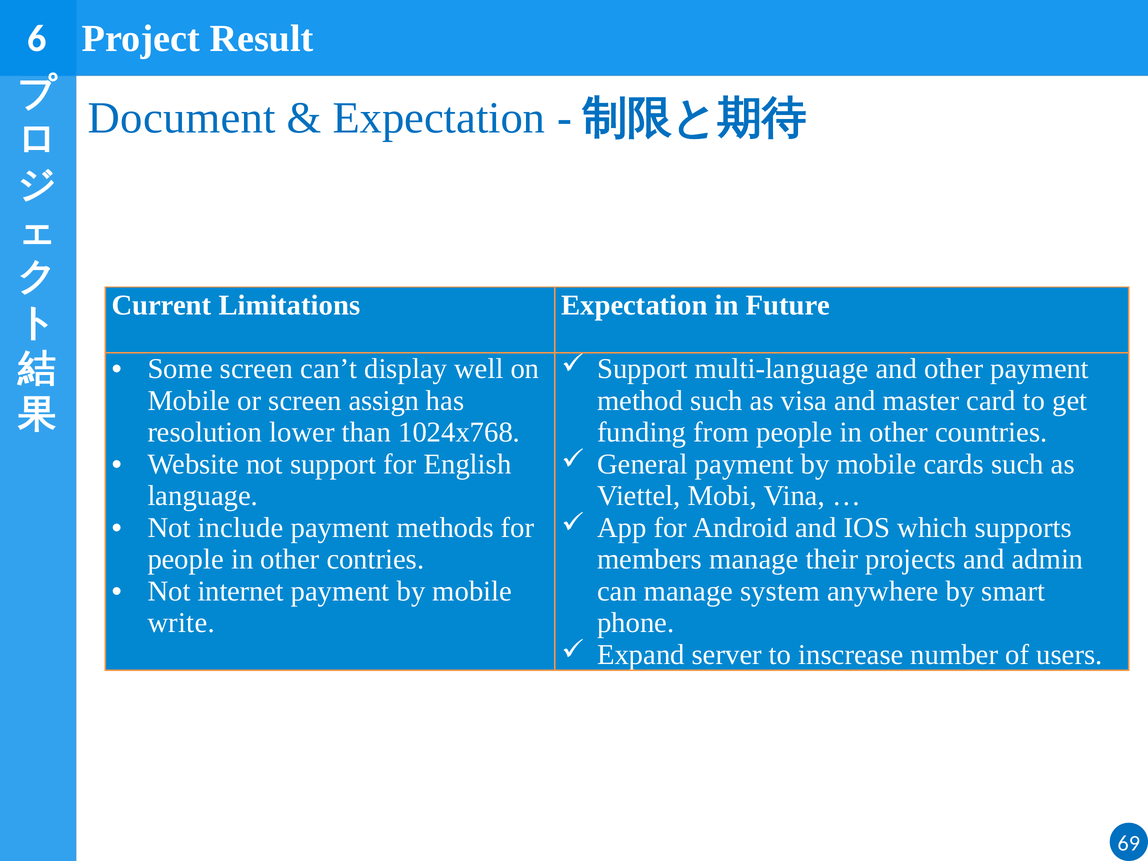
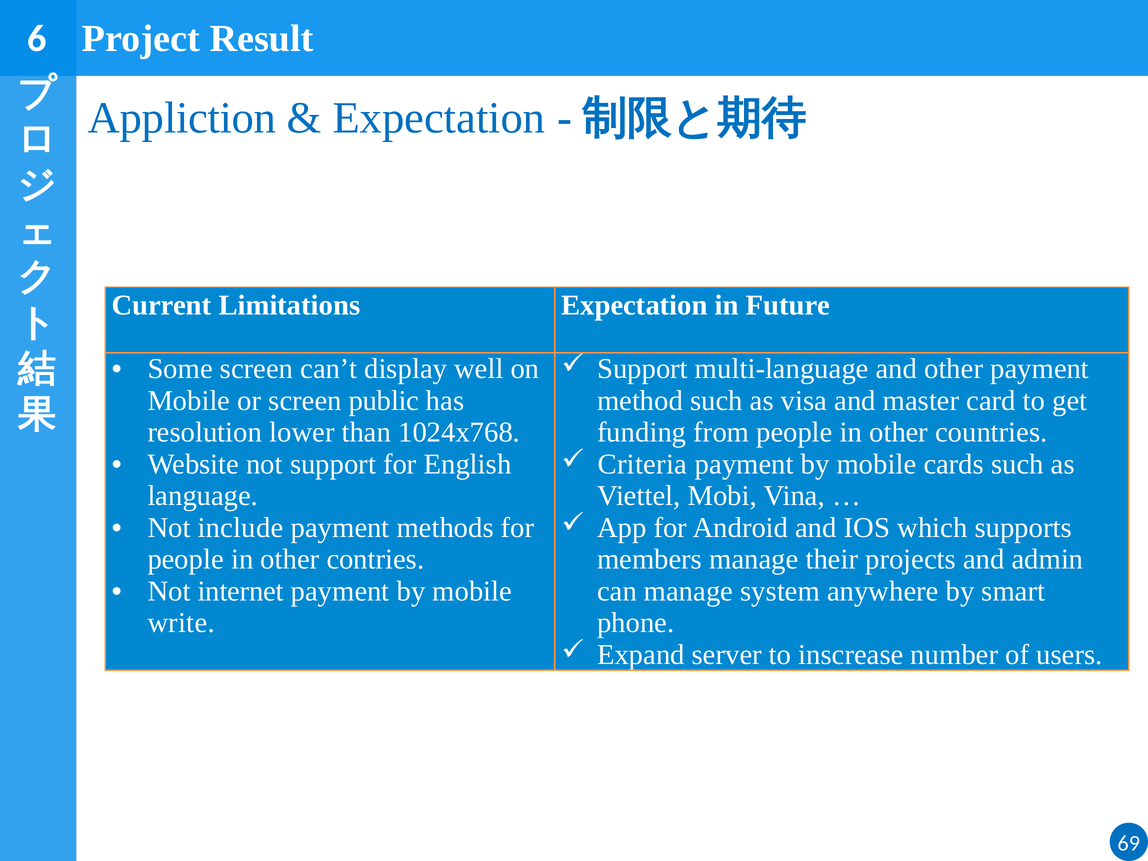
Document: Document -> Appliction (182, 118)
assign: assign -> public (384, 401)
General: General -> Criteria (642, 464)
